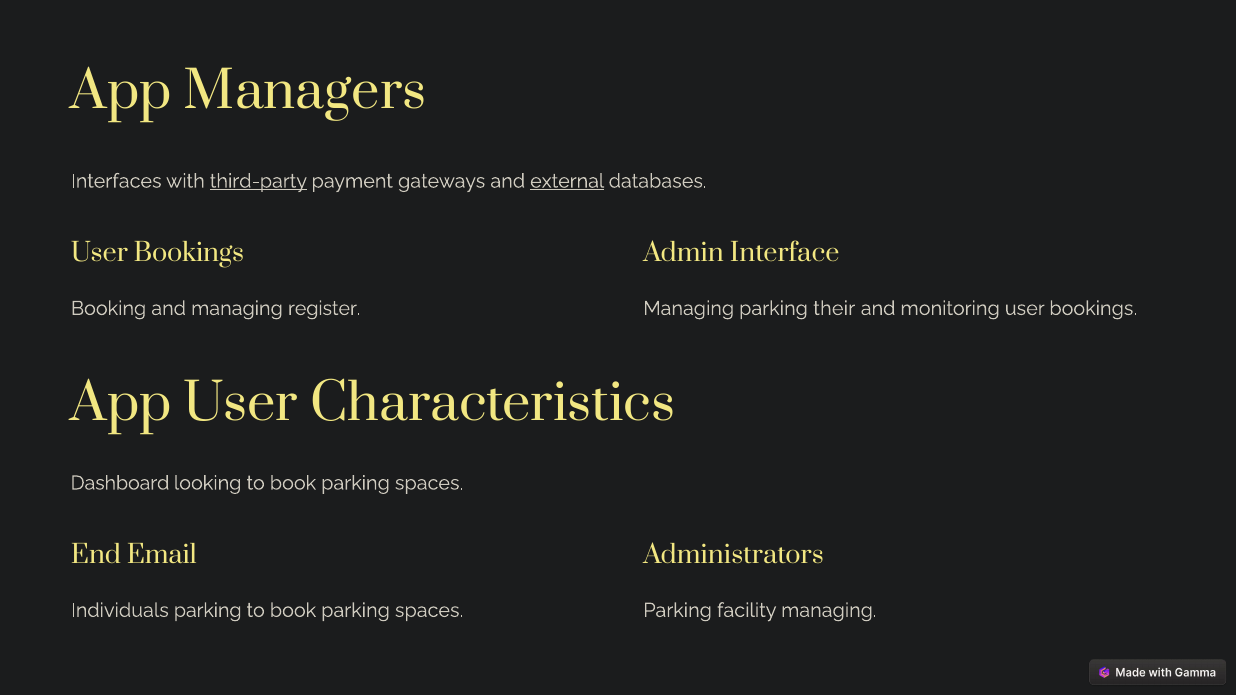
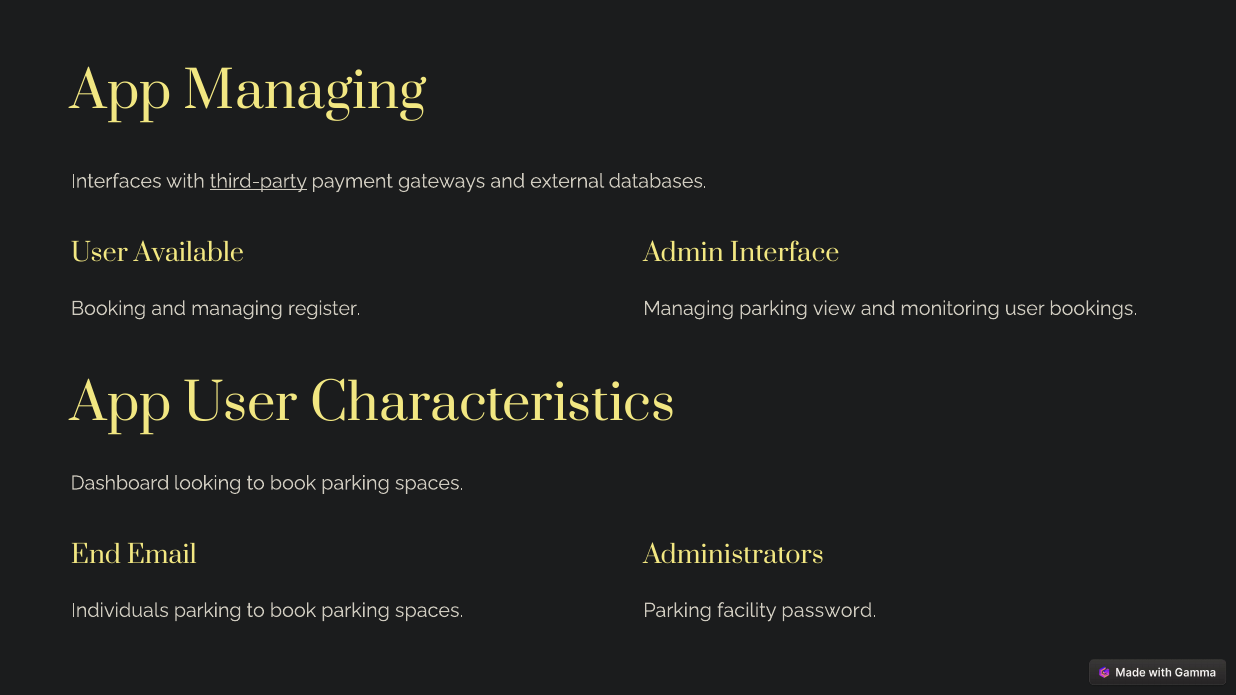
App Managers: Managers -> Managing (305, 92)
external underline: present -> none (567, 181)
Bookings: Bookings -> Available (189, 253)
their: their -> view (834, 308)
facility managing: managing -> password (829, 611)
